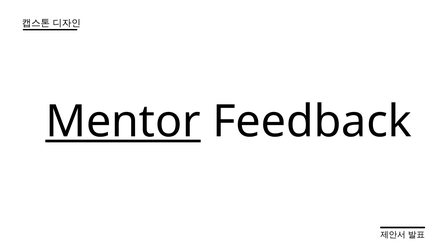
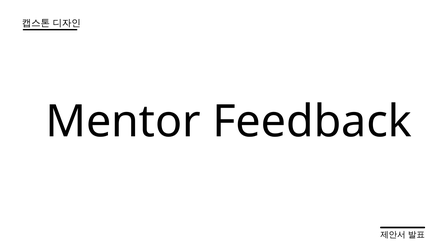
Mentor underline: present -> none (123, 122)
